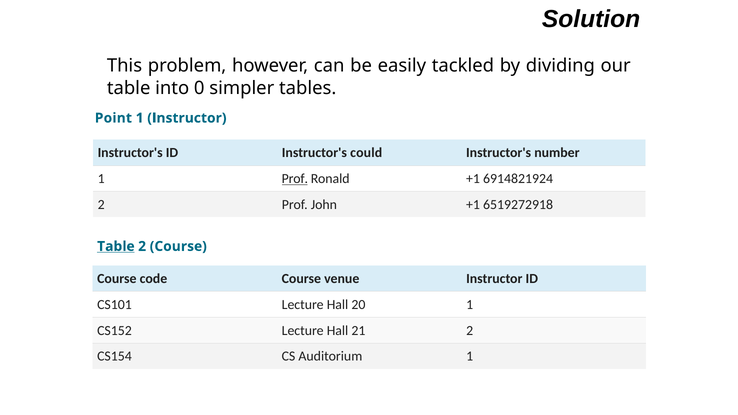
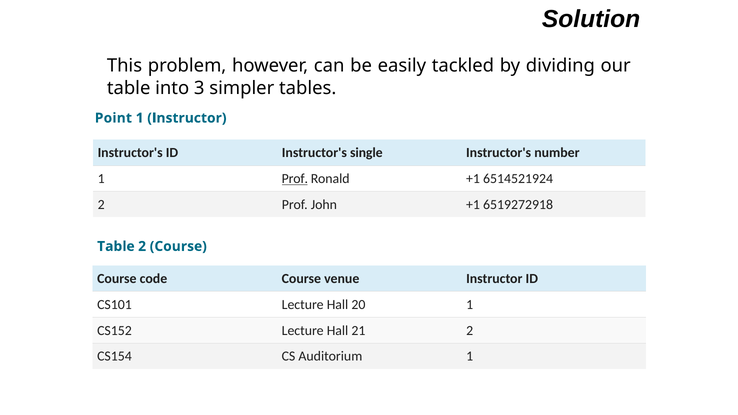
0: 0 -> 3 (199, 88)
could: could -> single (366, 153)
6914821924: 6914821924 -> 6514521924 (518, 179)
Table underline: present -> none (116, 246)
